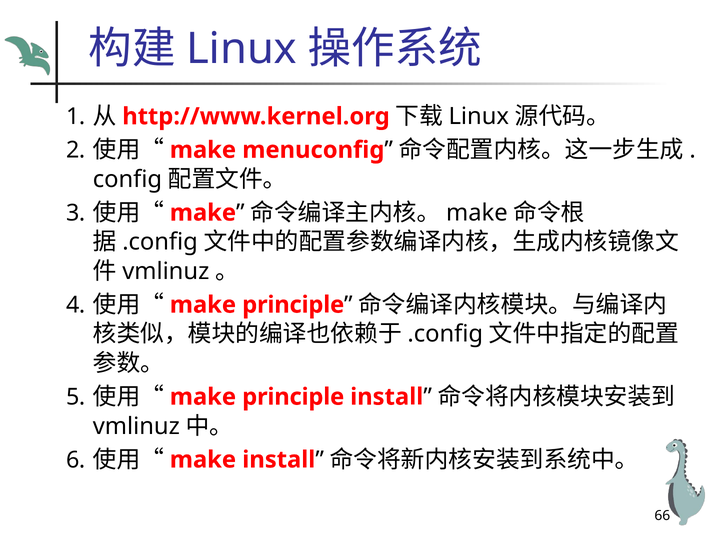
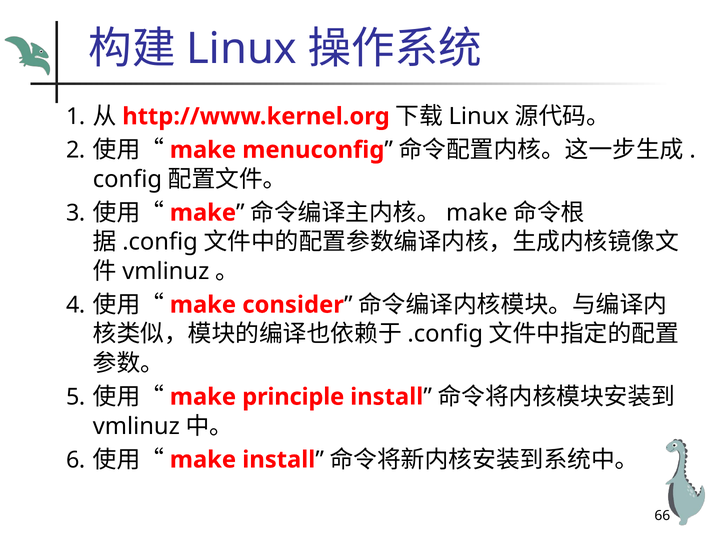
principle: principle -> consider (293, 305)
